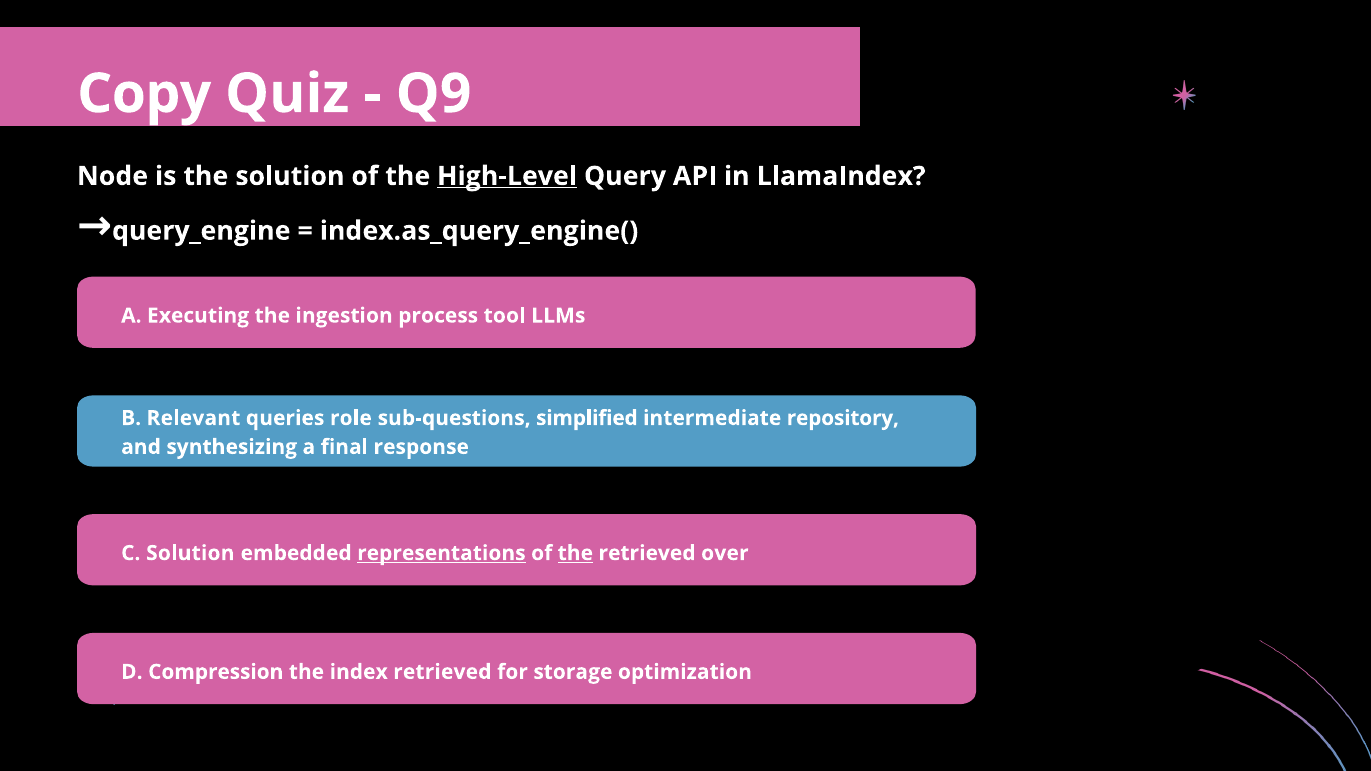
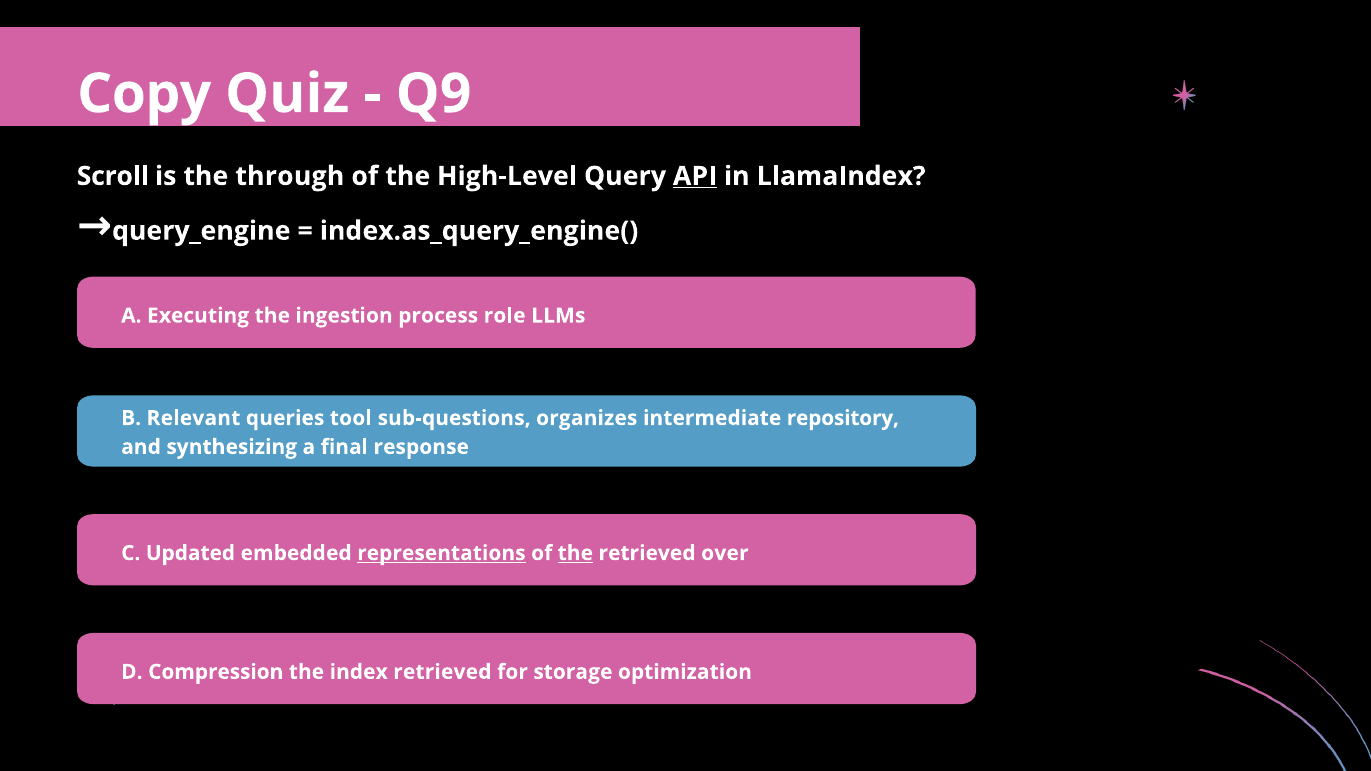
Node: Node -> Scroll (113, 176)
the solution: solution -> through (290, 176)
High-Level underline: present -> none (507, 176)
API underline: none -> present (695, 176)
tool: tool -> role (505, 316)
role: role -> tool (351, 418)
simplified: simplified -> organizes (587, 418)
C Solution: Solution -> Updated (190, 553)
